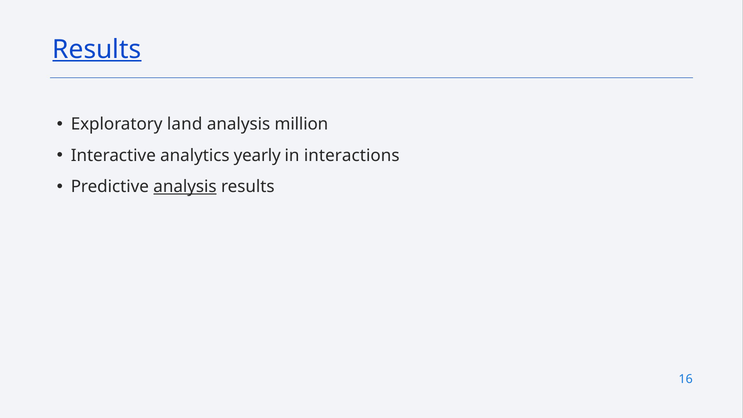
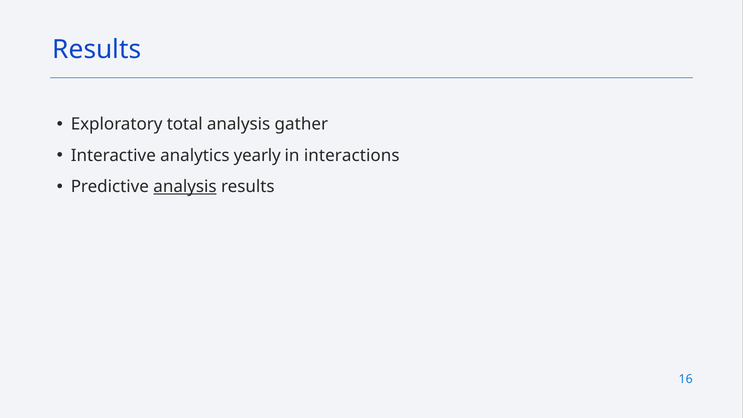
Results underline: present -> none (97, 50)
land: land -> total (185, 124)
million: million -> gather (301, 124)
